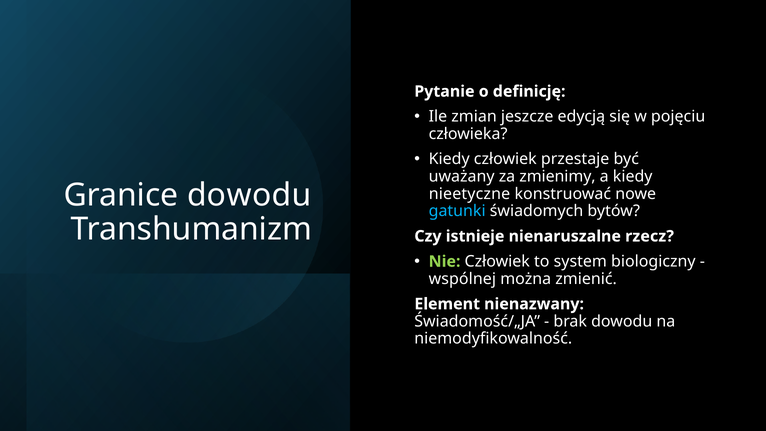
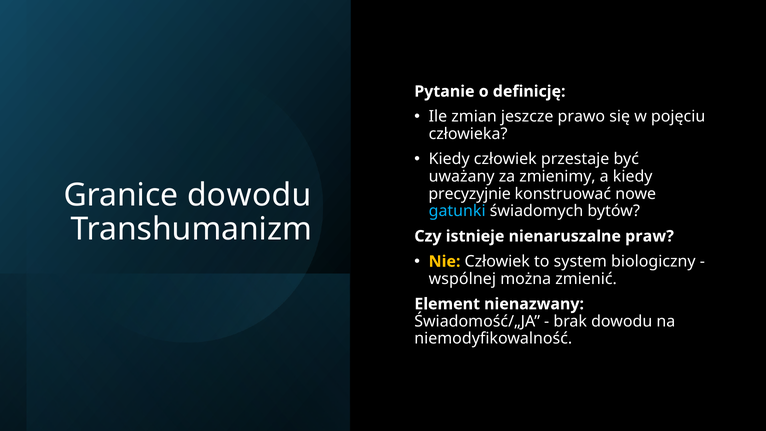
edycją: edycją -> prawo (581, 117)
nieetyczne: nieetyczne -> precyzyjnie (470, 194)
rzecz: rzecz -> praw (649, 236)
Nie colour: light green -> yellow (445, 261)
